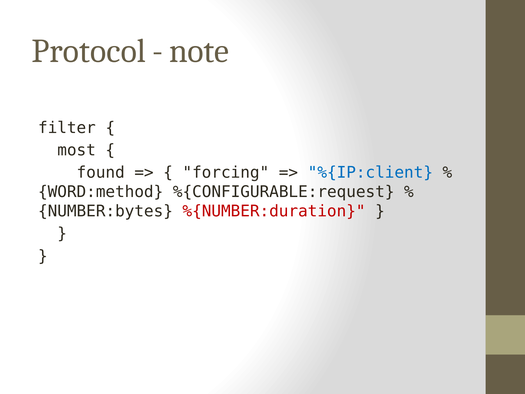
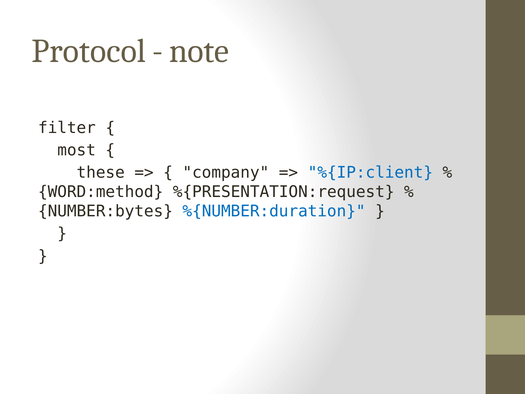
found: found -> these (101, 173)
forcing: forcing -> company (226, 173)
%{CONFIGURABLE:request: %{CONFIGURABLE:request -> %{PRESENTATION:request (284, 192)
%{NUMBER:duration colour: red -> blue (274, 211)
